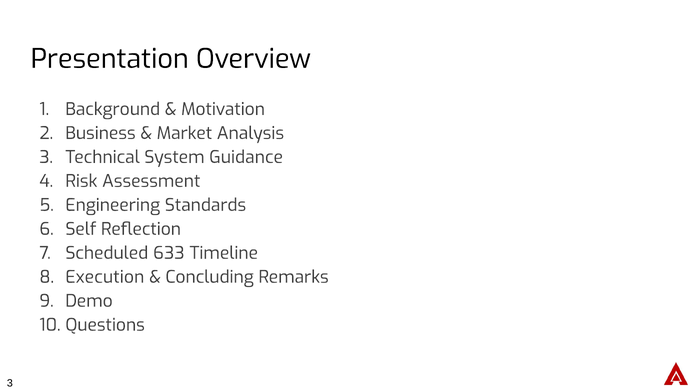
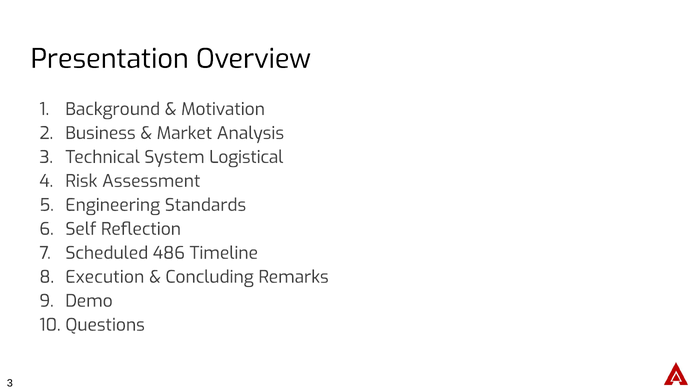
Guidance: Guidance -> Logistical (246, 157)
633: 633 -> 486 (169, 253)
